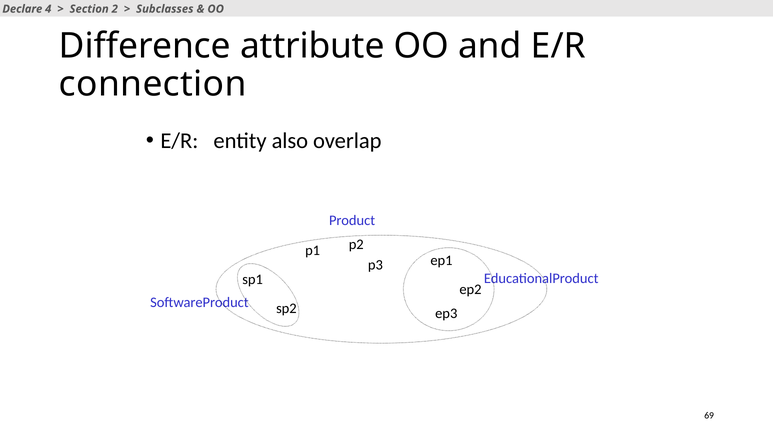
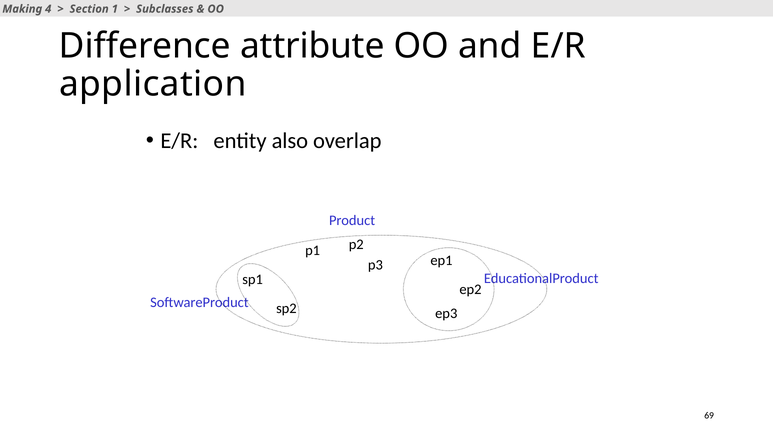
Declare: Declare -> Making (22, 9)
2: 2 -> 1 (115, 9)
connection: connection -> application (153, 84)
